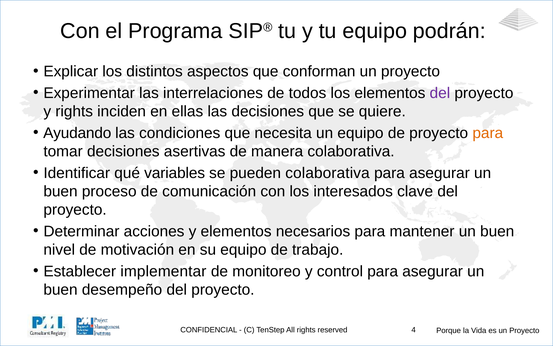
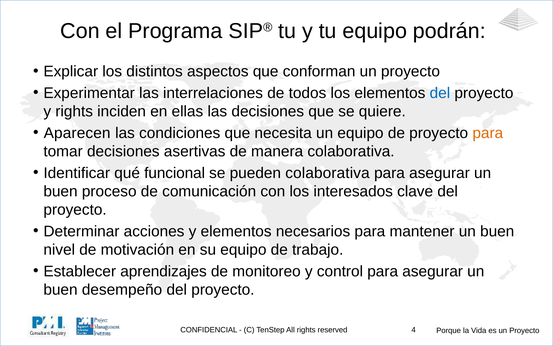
del colour: purple -> blue (440, 93)
Ayudando: Ayudando -> Aparecen (77, 133)
variables: variables -> funcional (175, 173)
implementar: implementar -> aprendizajes (164, 271)
